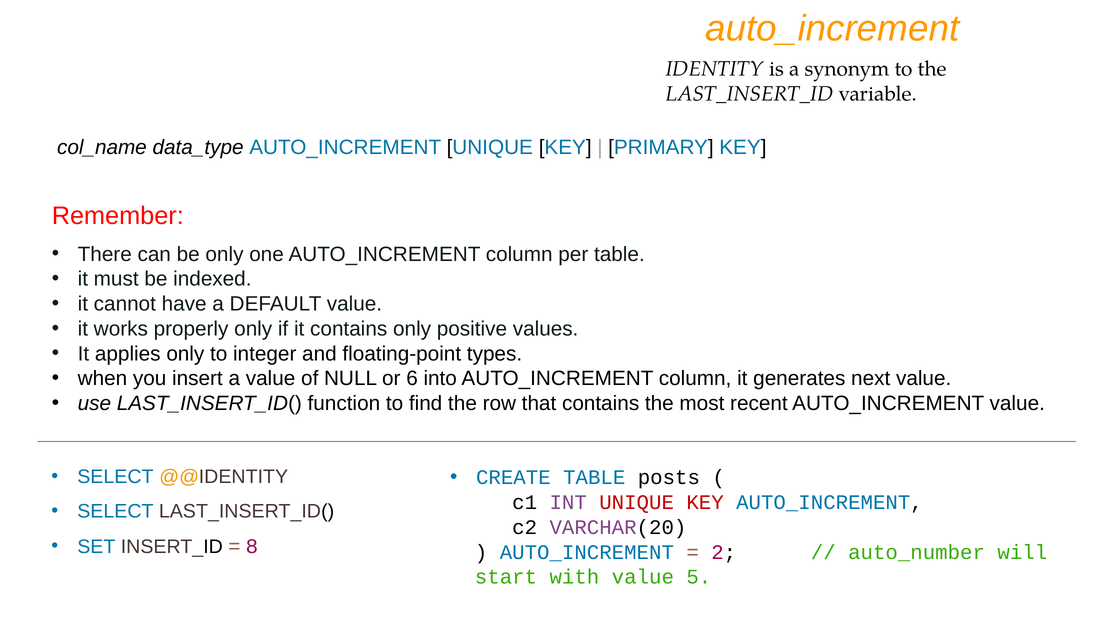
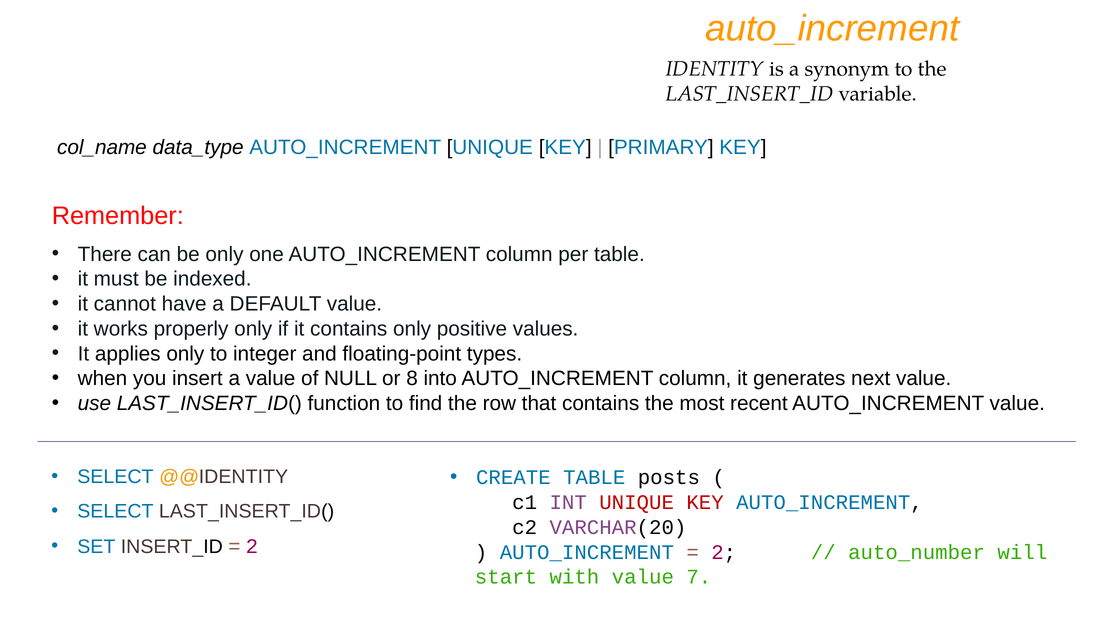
6: 6 -> 8 (412, 379)
8: 8 -> 2 (252, 547)
5: 5 -> 7 (699, 577)
